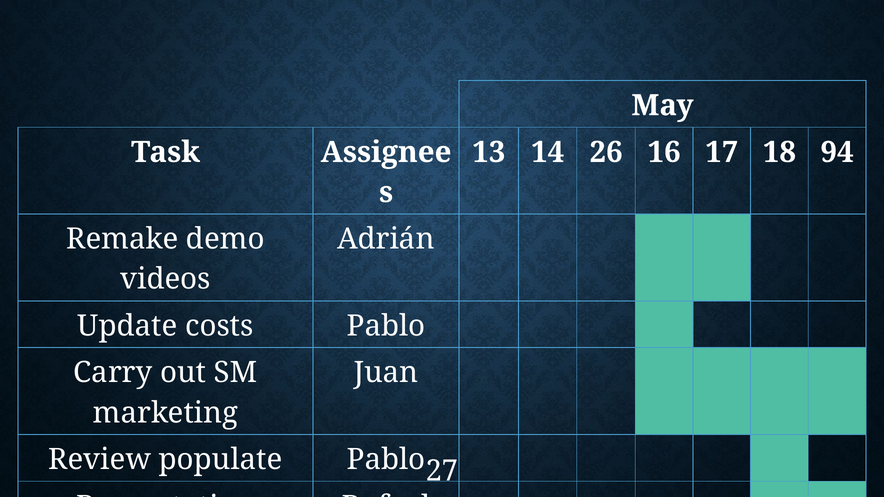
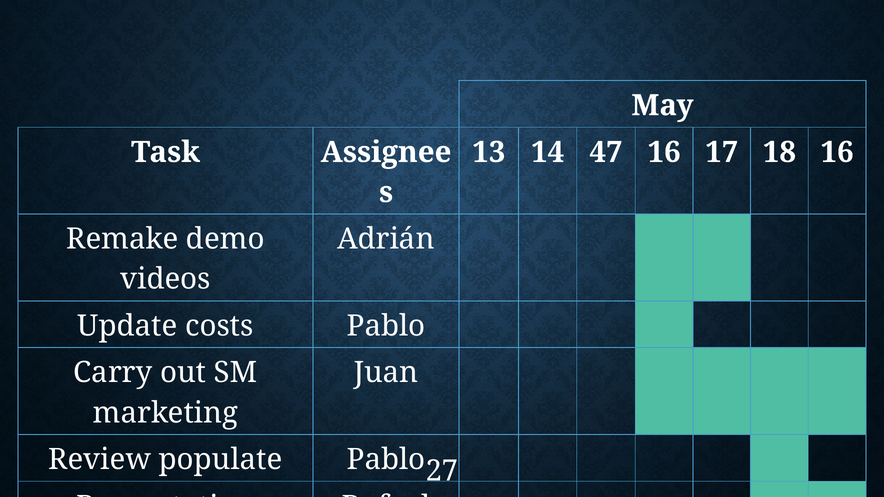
26: 26 -> 47 (606, 152)
18 94: 94 -> 16 (837, 152)
